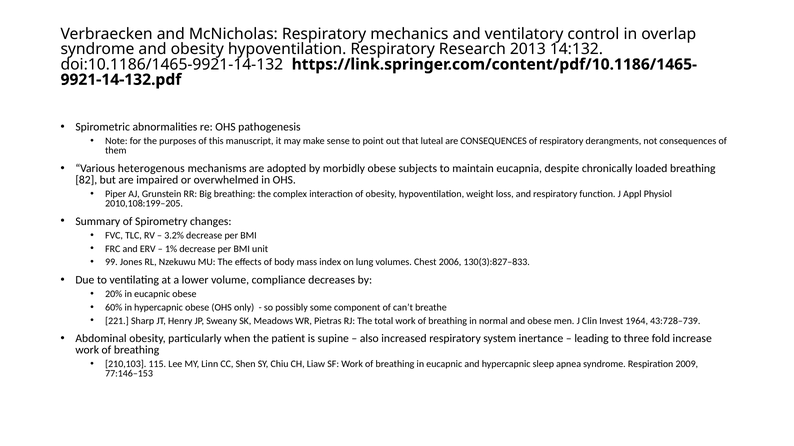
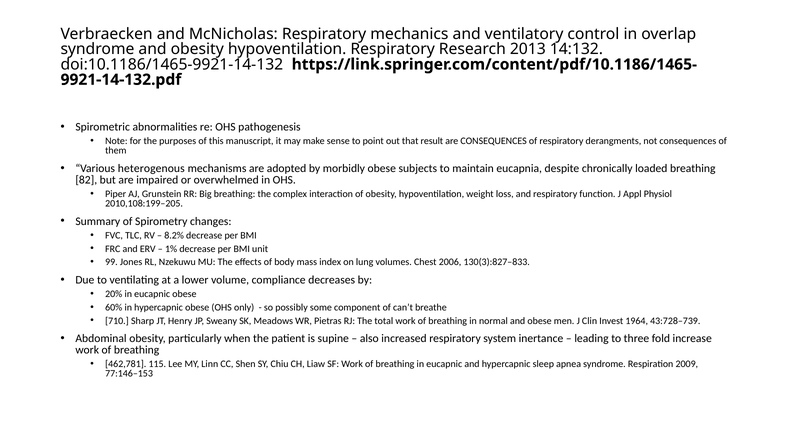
luteal: luteal -> result (432, 141)
3.2%: 3.2% -> 8.2% (174, 236)
221: 221 -> 710 (117, 321)
210,103: 210,103 -> 462,781 (126, 365)
